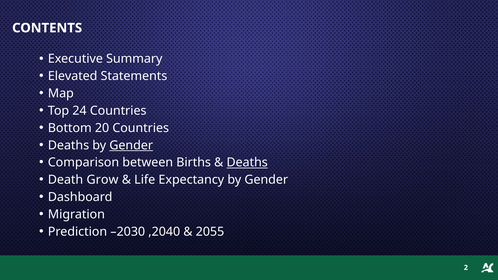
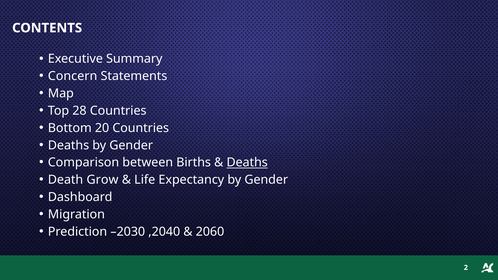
Elevated: Elevated -> Concern (73, 76)
24: 24 -> 28 (79, 111)
Gender underline: present -> none (131, 145)
2055: 2055 -> 2060 (210, 232)
